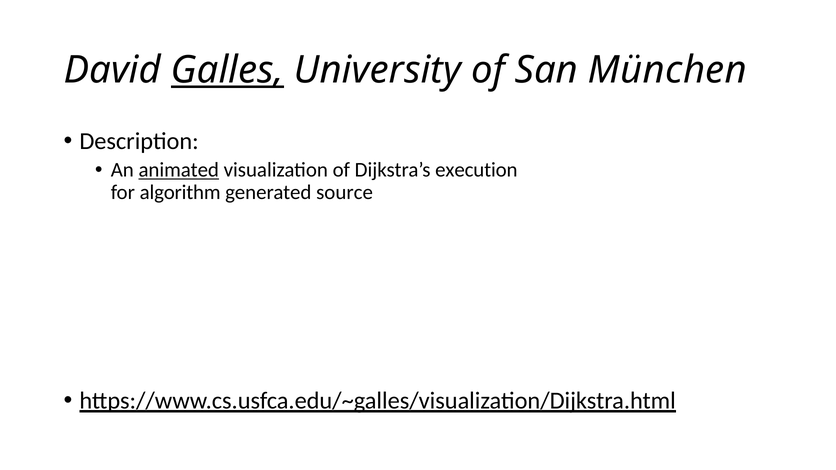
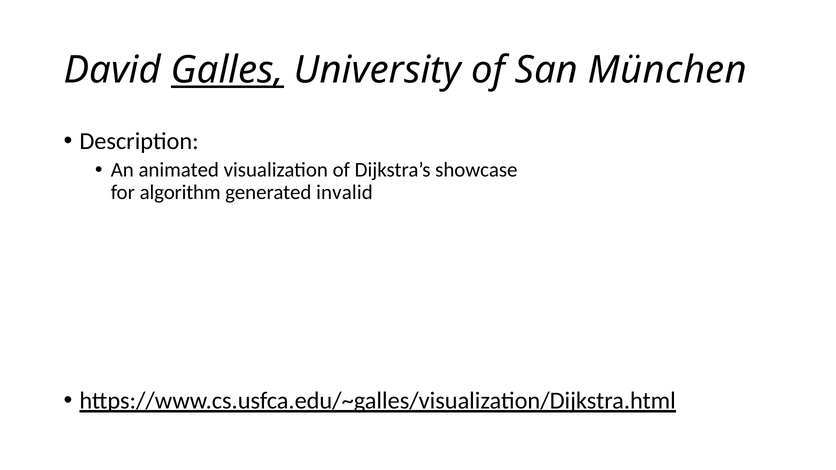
animated underline: present -> none (179, 170)
execution: execution -> showcase (476, 170)
source: source -> invalid (345, 193)
